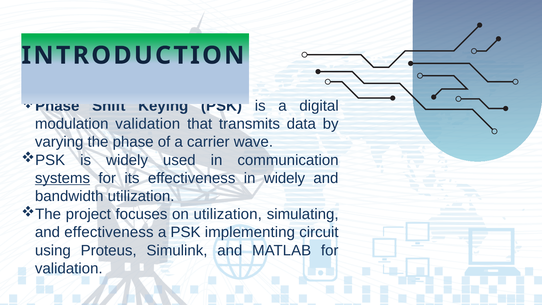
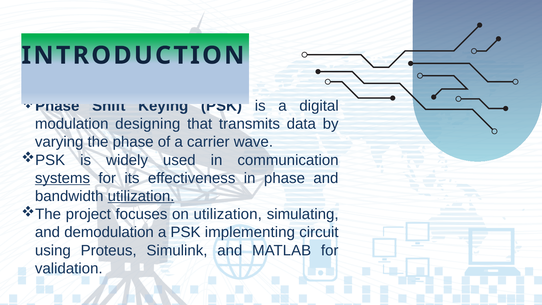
modulation validation: validation -> designing (148, 124)
in widely: widely -> phase (284, 178)
utilization underline: none -> present (141, 196)
and effectiveness: effectiveness -> demodulation (109, 232)
